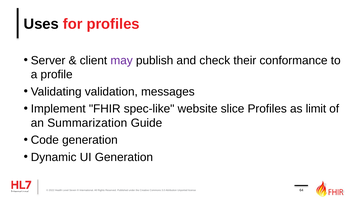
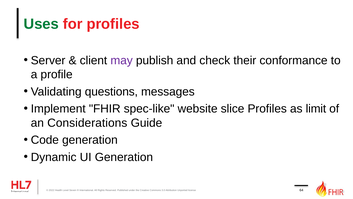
Uses colour: black -> green (41, 24)
validation: validation -> questions (111, 91)
Summarization: Summarization -> Considerations (87, 123)
